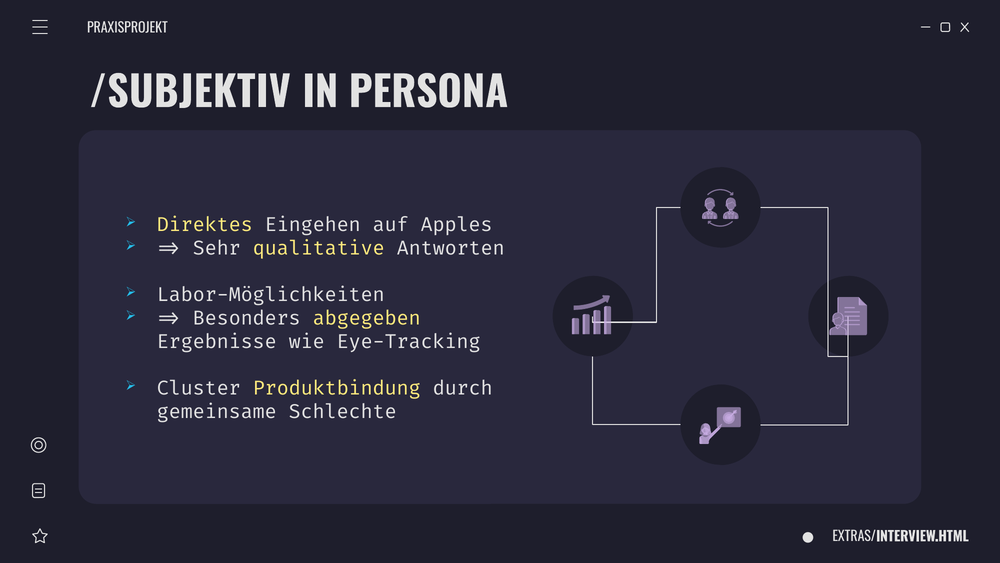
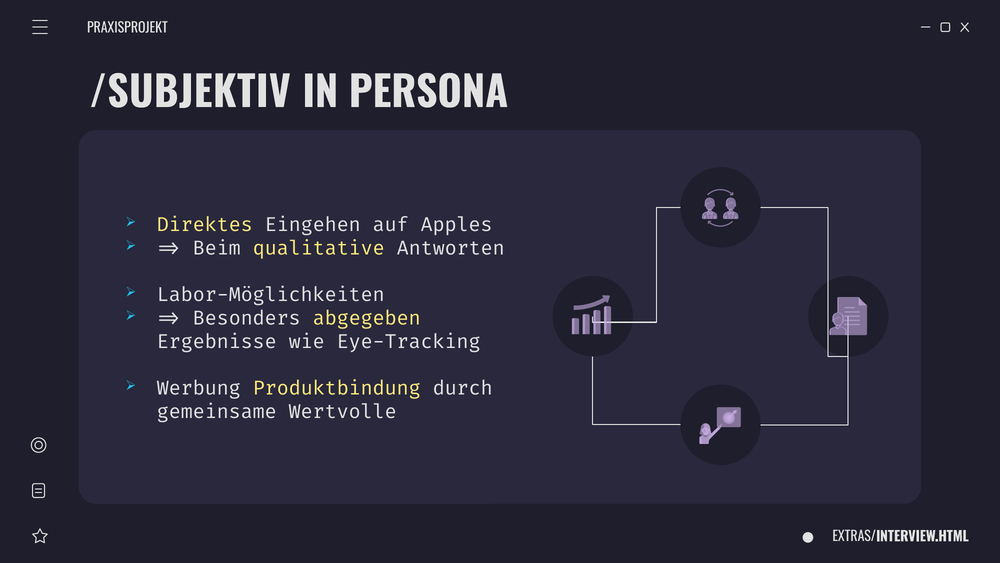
Sehr: Sehr -> Beim (217, 248)
Cluster: Cluster -> Werbung (199, 388)
Schlechte: Schlechte -> Wertvolle (343, 411)
